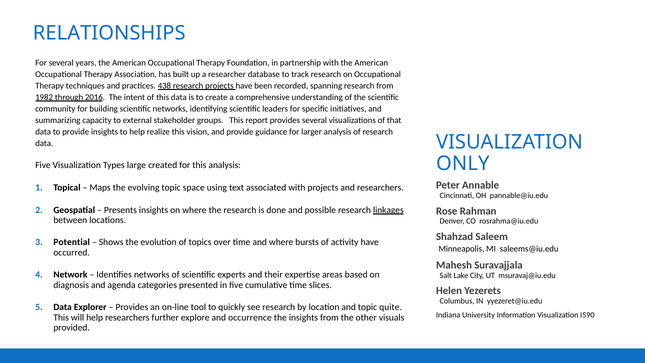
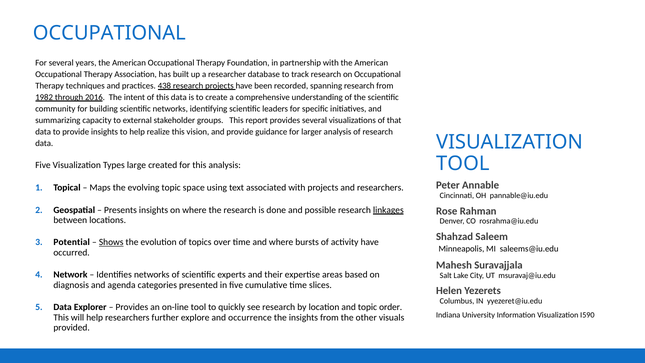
RELATIONSHIPS: RELATIONSHIPS -> OCCUPATIONAL (109, 33)
ONLY: ONLY -> TOOL (463, 164)
Shows underline: none -> present (111, 242)
quite: quite -> order (391, 307)
